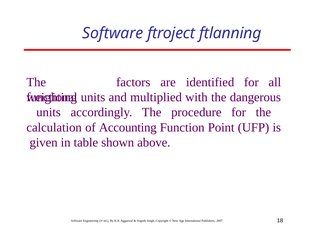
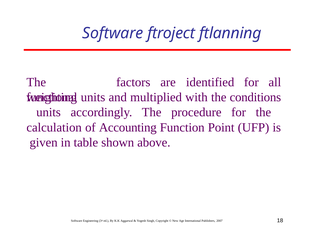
dangerous: dangerous -> conditions (255, 97)
